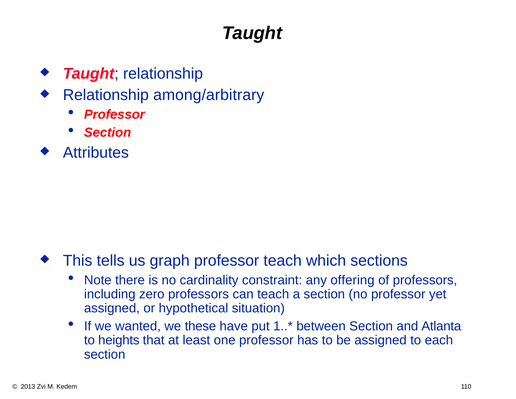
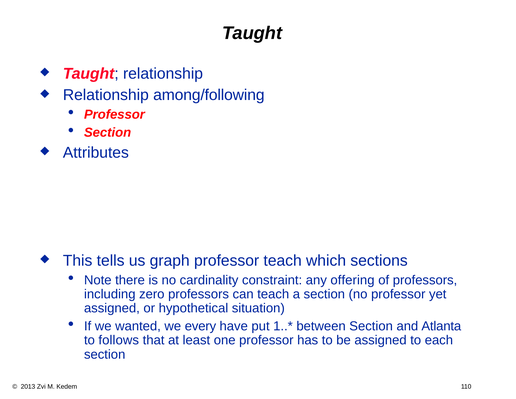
among/arbitrary: among/arbitrary -> among/following (209, 95)
these: these -> every (200, 326)
heights: heights -> follows (119, 340)
